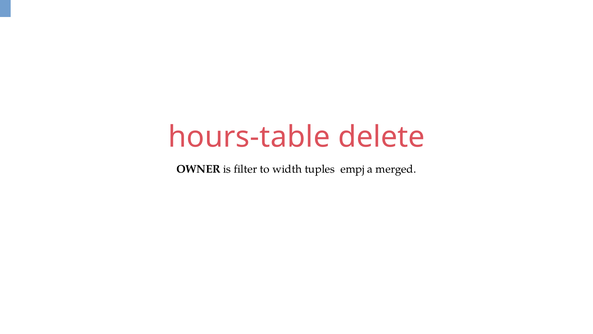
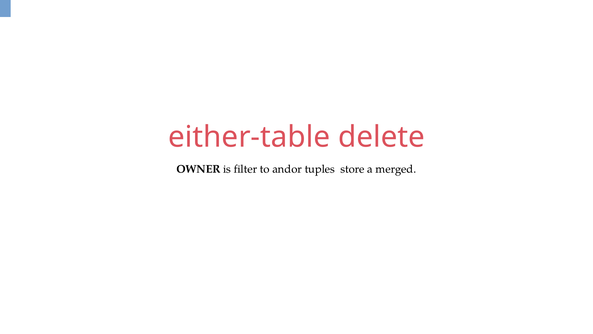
hours-table: hours-table -> either-table (249, 137)
width: width -> andor (287, 169)
empj: empj -> store (353, 169)
